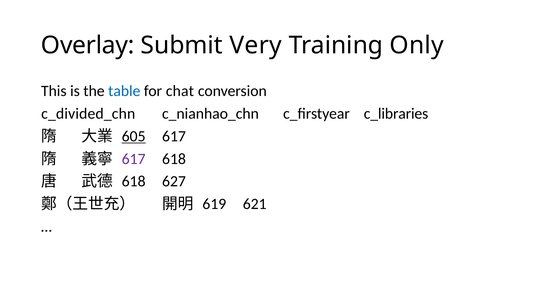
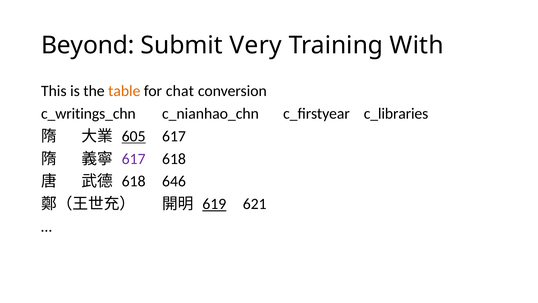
Overlay: Overlay -> Beyond (88, 45)
Only: Only -> With (417, 45)
table colour: blue -> orange (124, 91)
c_divided_chn: c_divided_chn -> c_writings_chn (88, 114)
627: 627 -> 646 (174, 181)
619 underline: none -> present (214, 204)
